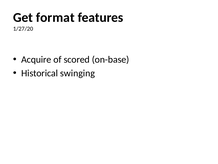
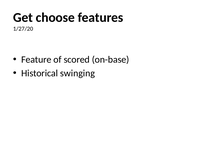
format: format -> choose (55, 17)
Acquire: Acquire -> Feature (36, 59)
